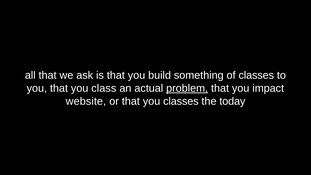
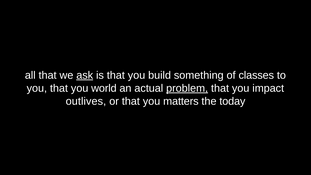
ask underline: none -> present (85, 75)
class: class -> world (104, 88)
website: website -> outlives (86, 101)
you classes: classes -> matters (181, 101)
